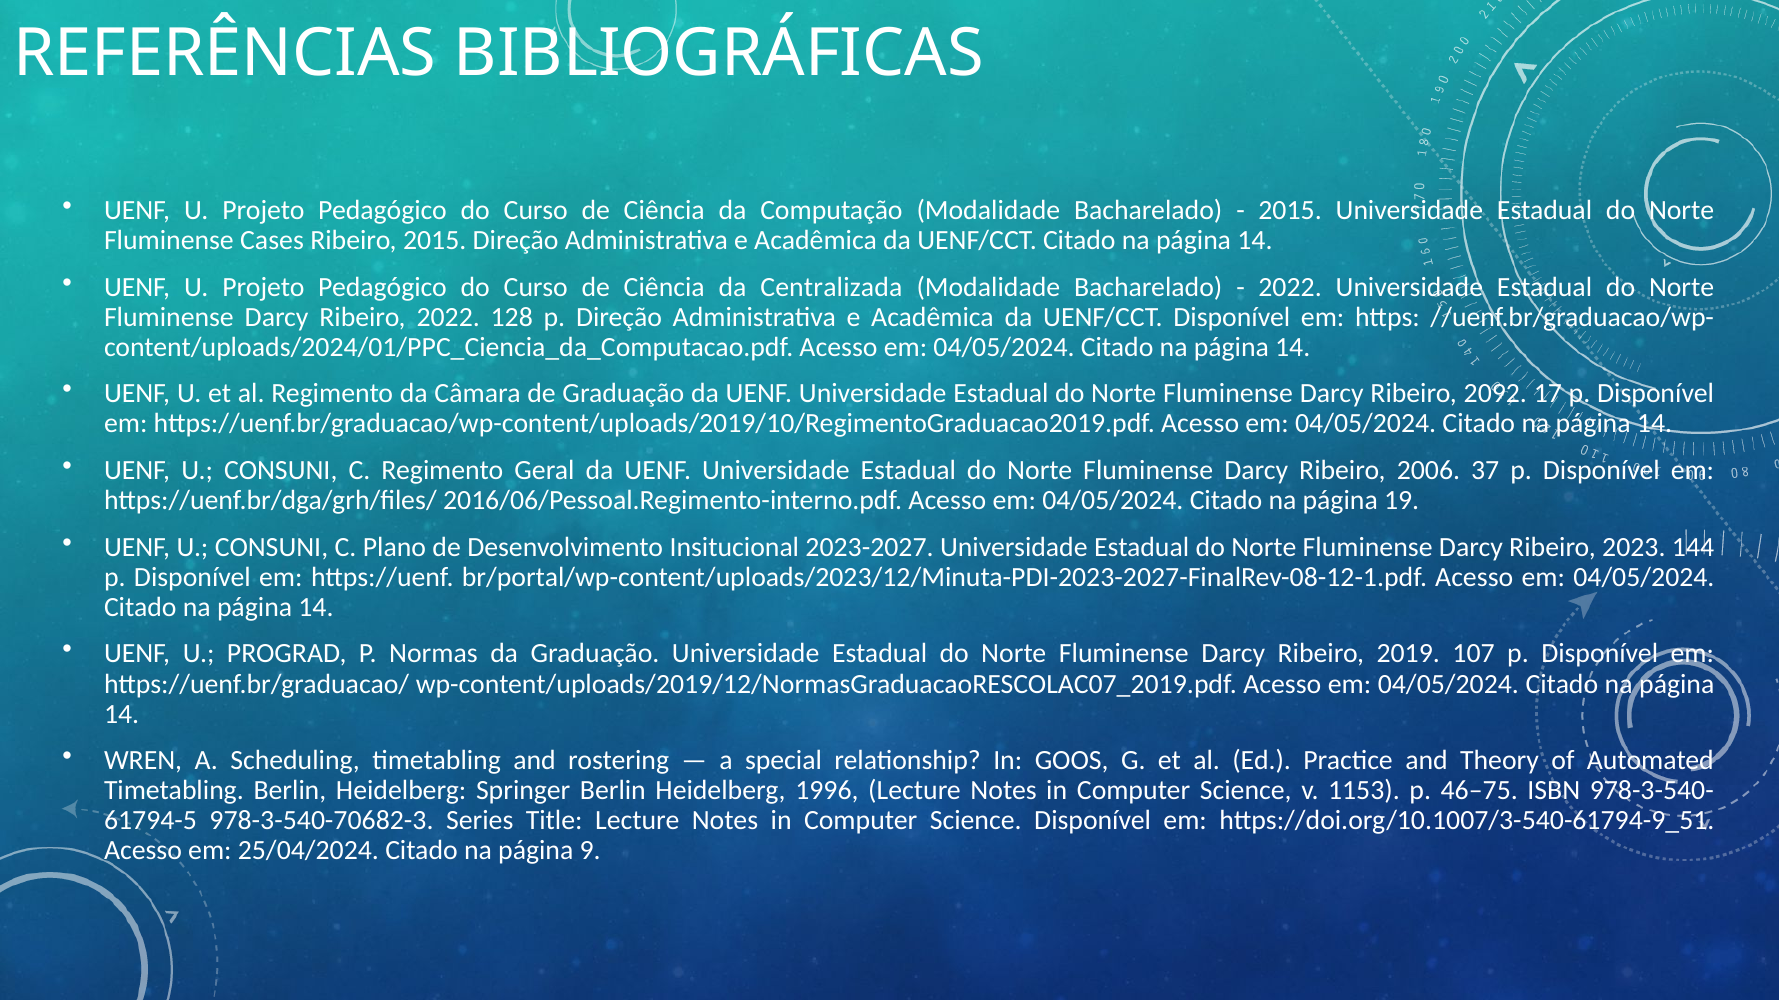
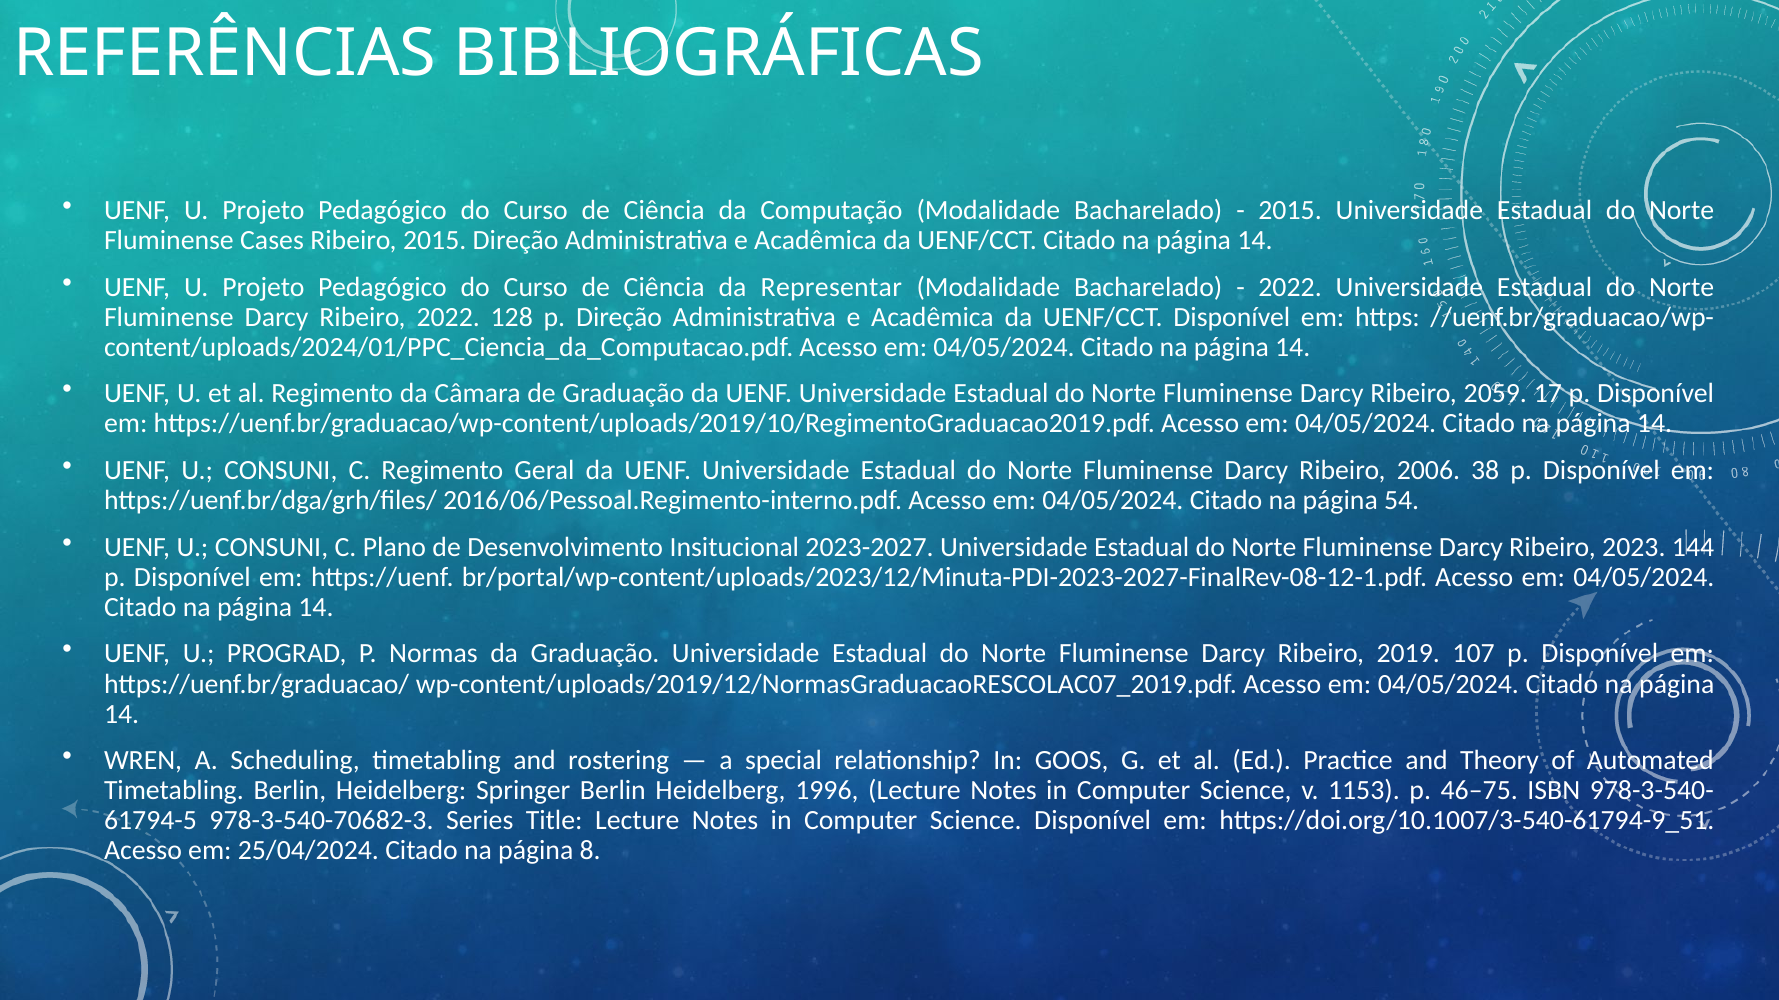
Centralizada: Centralizada -> Representar (831, 287)
2092: 2092 -> 2059 (1495, 394)
37: 37 -> 38 (1485, 471)
19: 19 -> 54 (1402, 501)
9: 9 -> 8 (590, 851)
